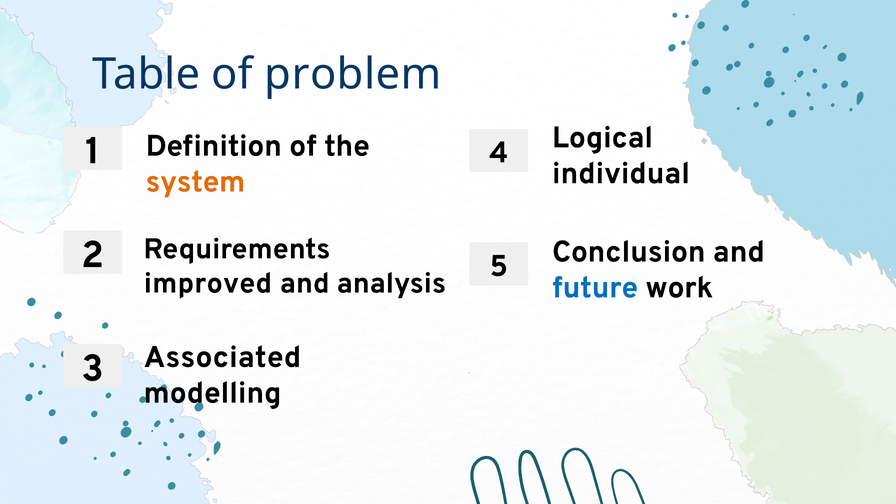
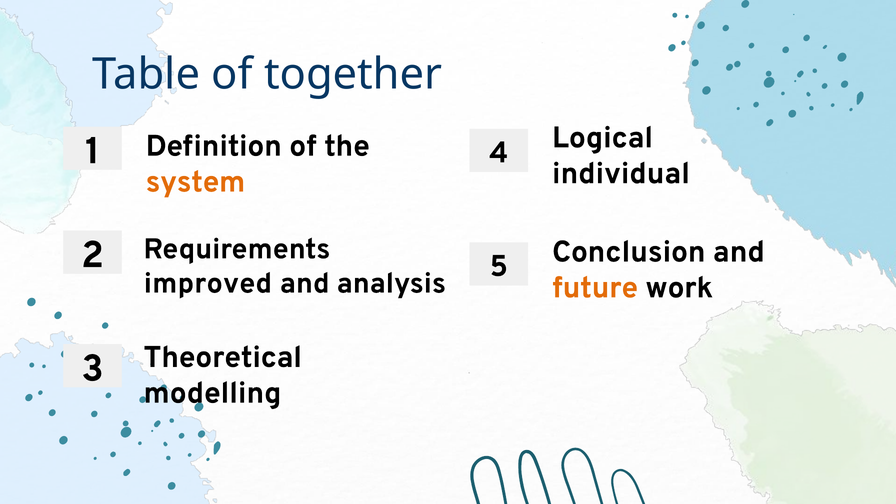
problem: problem -> together (353, 75)
future colour: blue -> orange (595, 288)
Associated: Associated -> Theoretical (223, 357)
